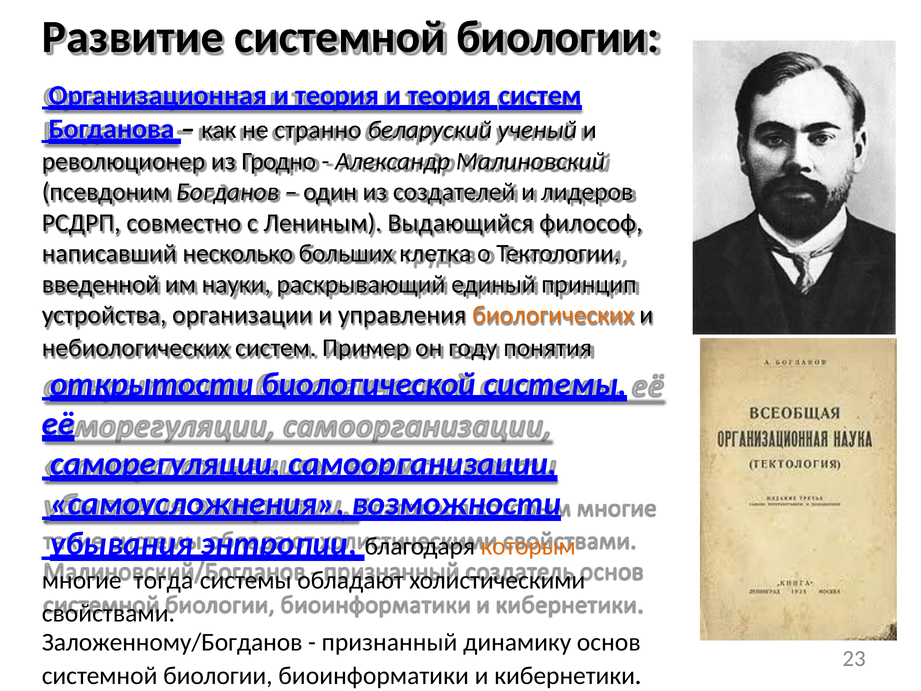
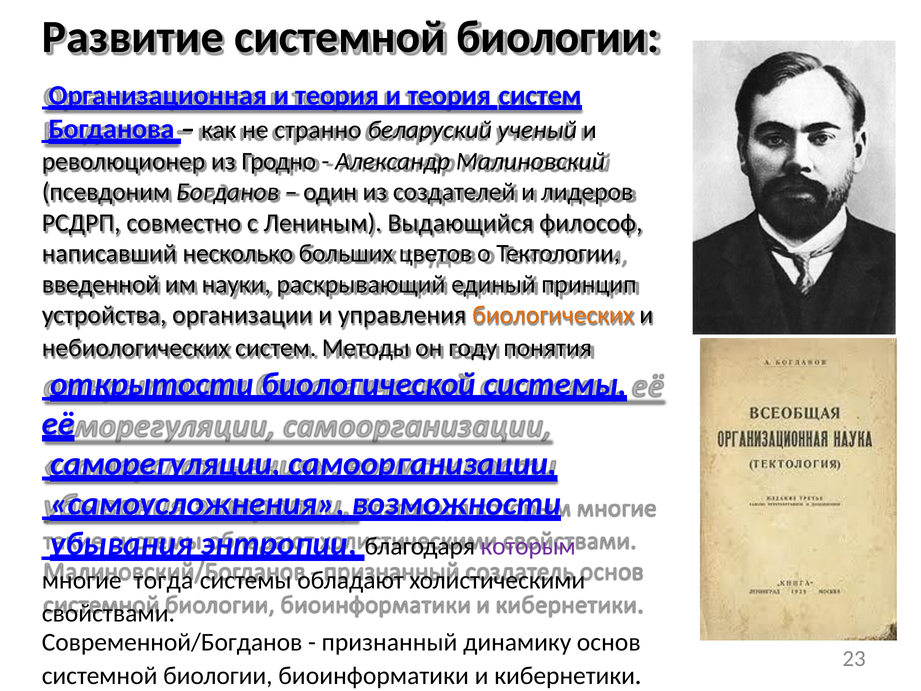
клетка: клетка -> цветов (436, 253)
Пример: Пример -> Методы (366, 348)
которым colour: orange -> purple (528, 546)
Заложенному/Богданов: Заложенному/Богданов -> Современной/Богданов (172, 642)
